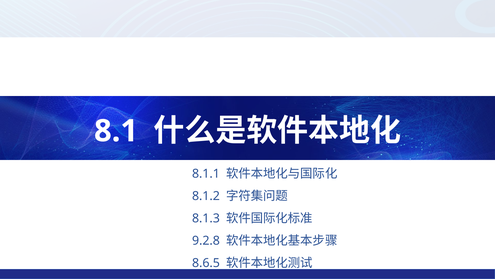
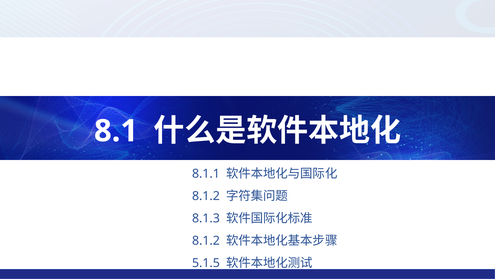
9.2.8: 9.2.8 -> 8.1.2 (206, 240)
8.6.5: 8.6.5 -> 5.1.5 (206, 262)
